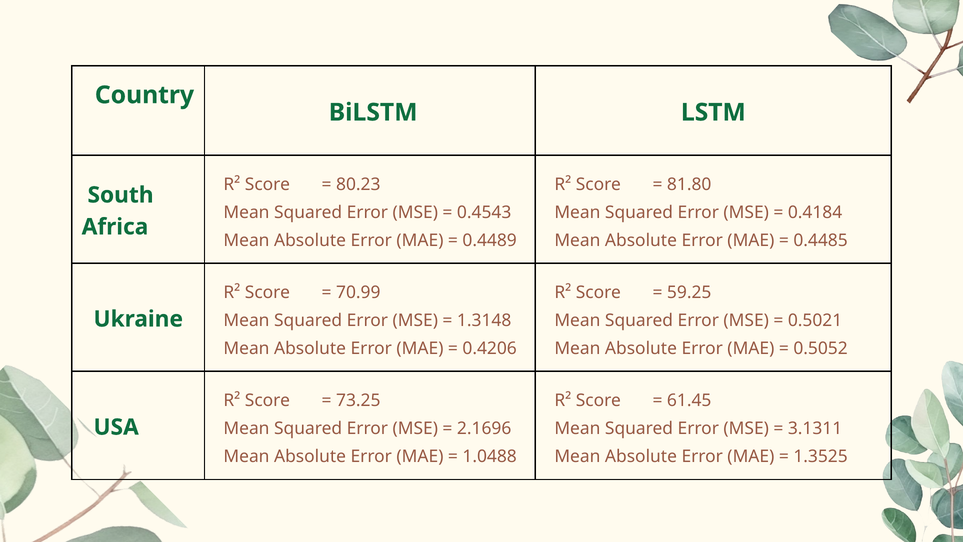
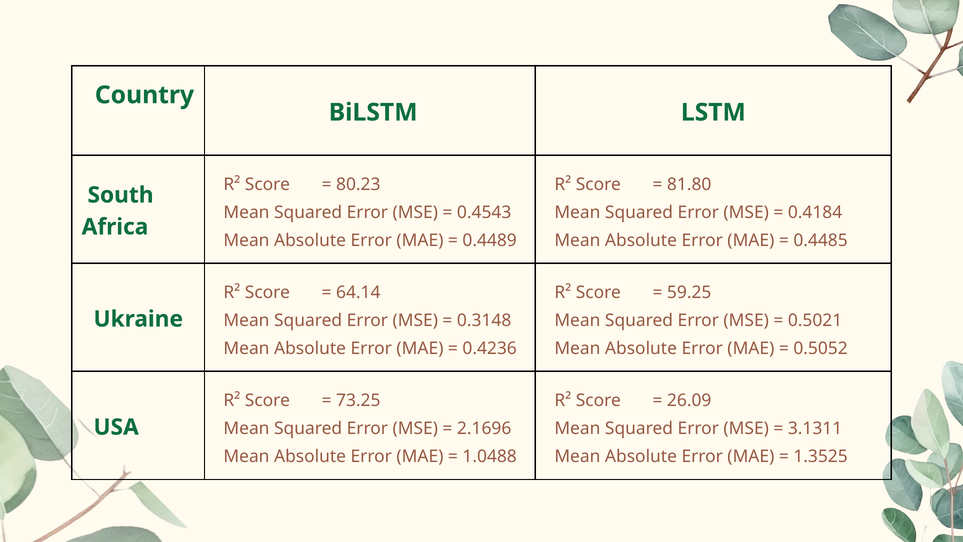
70.99: 70.99 -> 64.14 (358, 292)
1.3148: 1.3148 -> 0.3148 (484, 320)
0.4206: 0.4206 -> 0.4236 (490, 348)
61.45: 61.45 -> 26.09 (689, 400)
